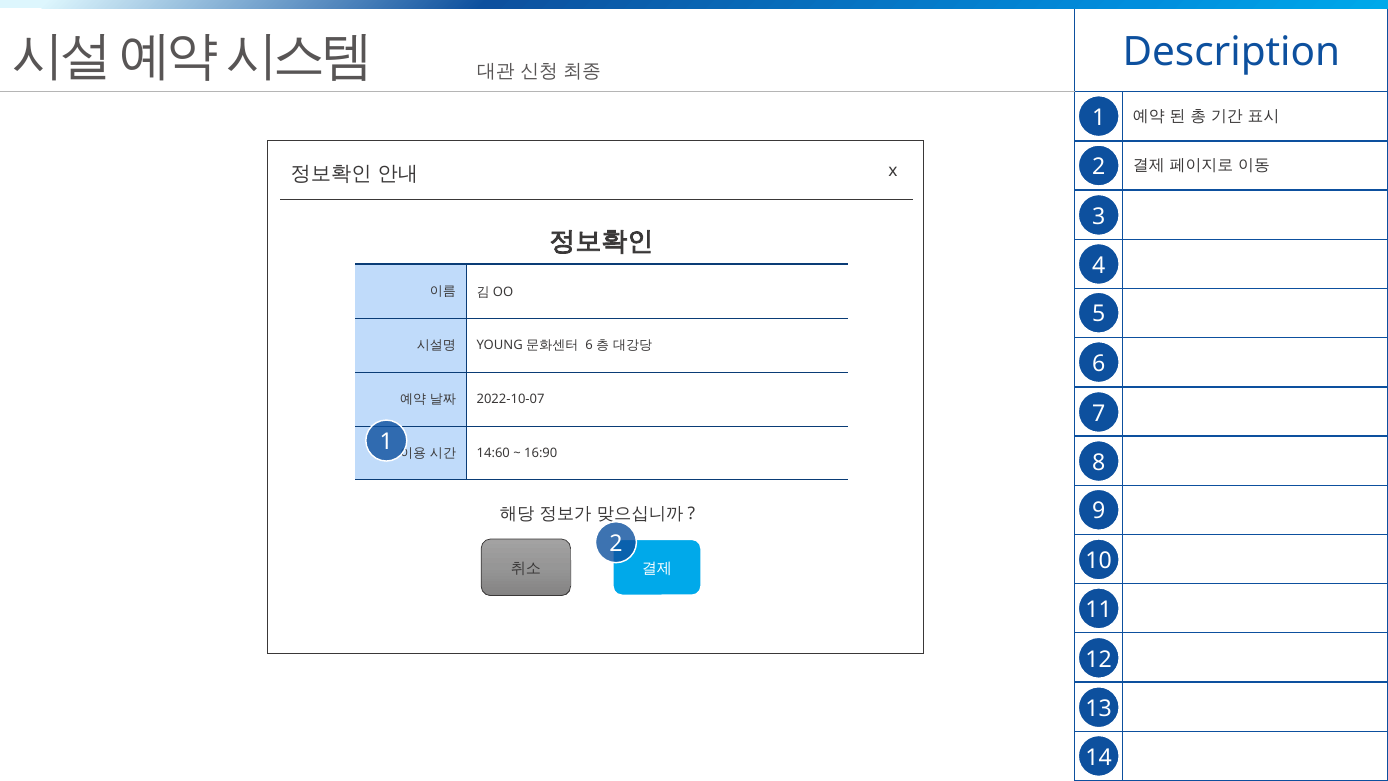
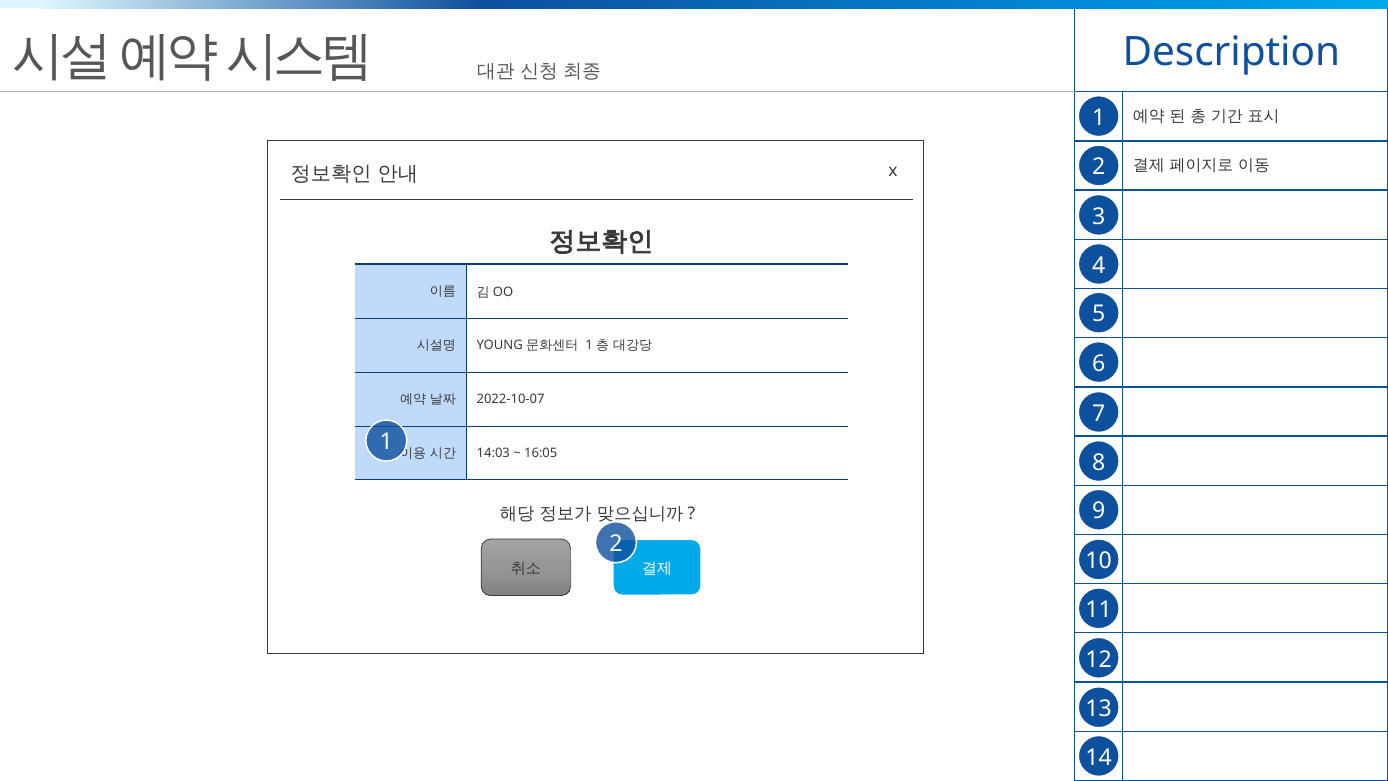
6: 6 -> 1 (589, 346)
14:60: 14:60 -> 14:03 (493, 453)
16:90: 16:90 -> 16:05 (541, 453)
